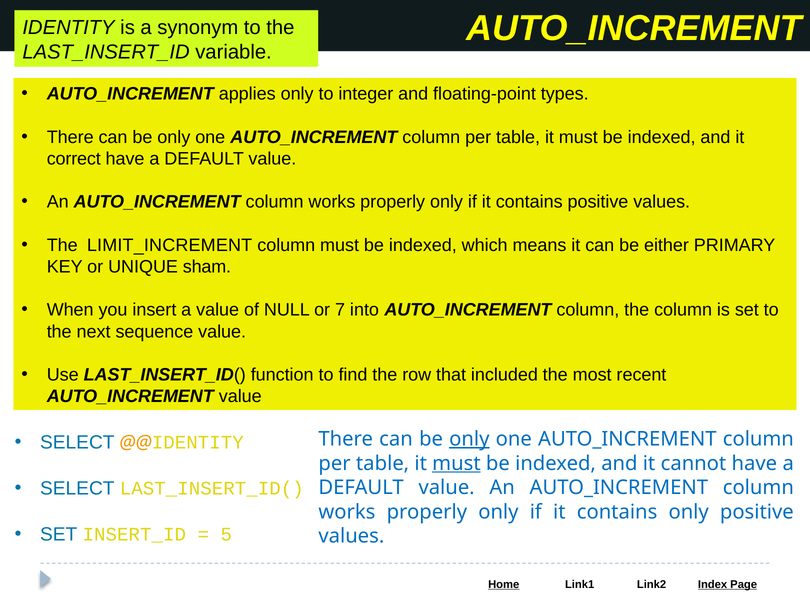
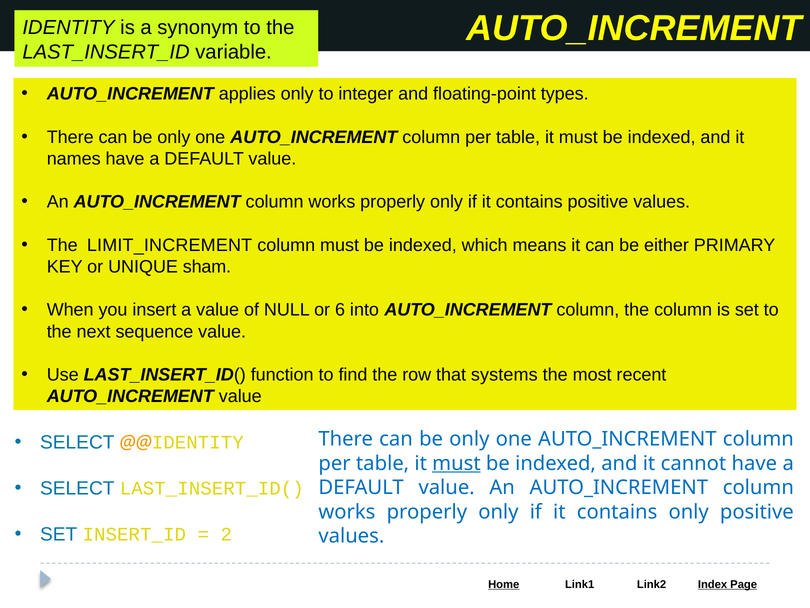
correct: correct -> names (74, 159)
7: 7 -> 6 (340, 310)
included: included -> systems (504, 375)
only underline: present -> none (469, 439)
5: 5 -> 2 (226, 534)
